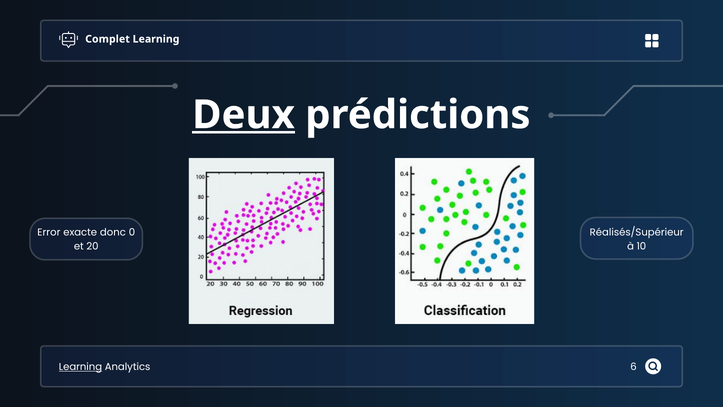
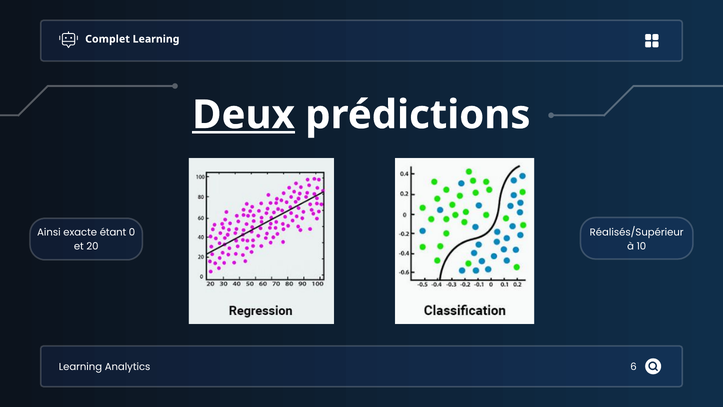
Error: Error -> Ainsi (49, 232)
donc: donc -> étant (113, 232)
Learning underline: present -> none (80, 367)
